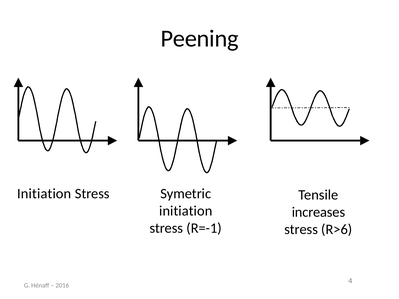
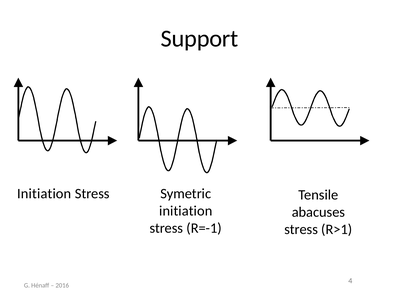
Peening: Peening -> Support (200, 39)
increases: increases -> abacuses (318, 212)
R>6: R>6 -> R>1 (337, 230)
